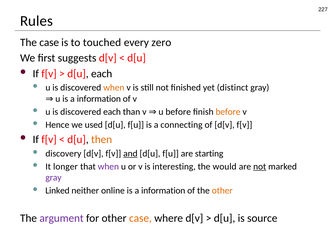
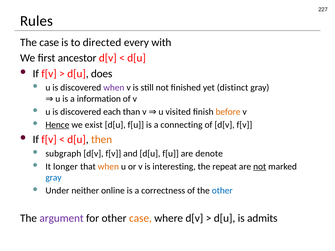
touched: touched -> directed (102, 42)
zero: zero -> with (161, 42)
suggests: suggests -> ancestor (77, 58)
d[u each: each -> does (102, 74)
when colour: orange -> purple (114, 88)
u before: before -> visited (178, 112)
Hence underline: none -> present (57, 125)
used: used -> exist (94, 125)
discovery: discovery -> subgraph (63, 154)
and underline: present -> none (130, 154)
starting: starting -> denote (209, 154)
when colour: purple -> orange (108, 167)
would: would -> repeat (225, 167)
gray colour: purple -> blue (53, 178)
Linked: Linked -> Under (57, 191)
information: information -> correctness (163, 191)
other colour: orange -> blue (222, 191)
source: source -> admits (262, 218)
